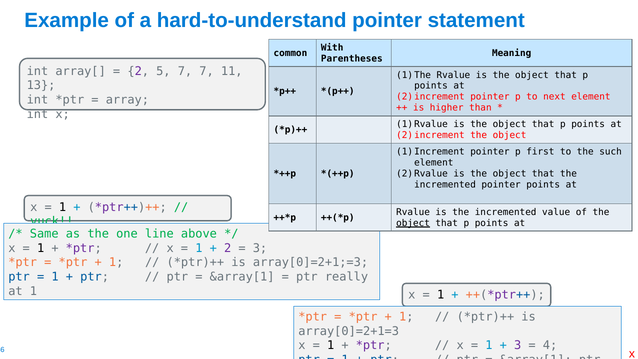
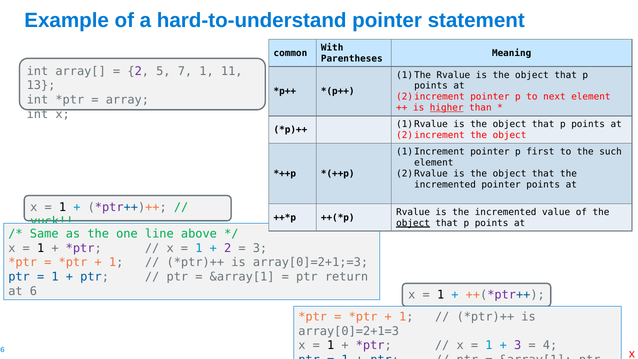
7 7: 7 -> 1 (207, 71)
higher underline: none -> present (447, 108)
really: really -> return (347, 277)
at 1: 1 -> 6 (33, 291)
